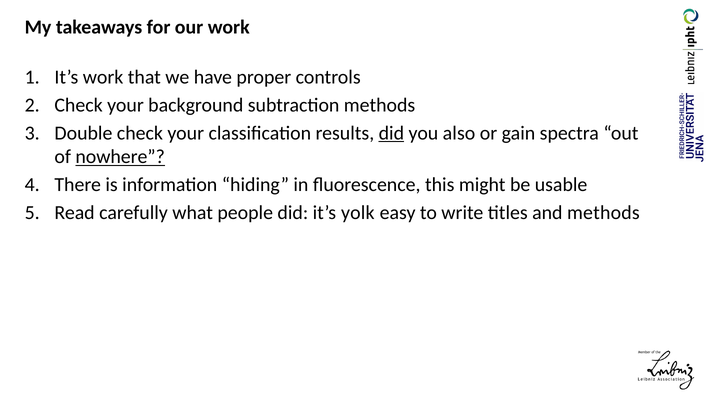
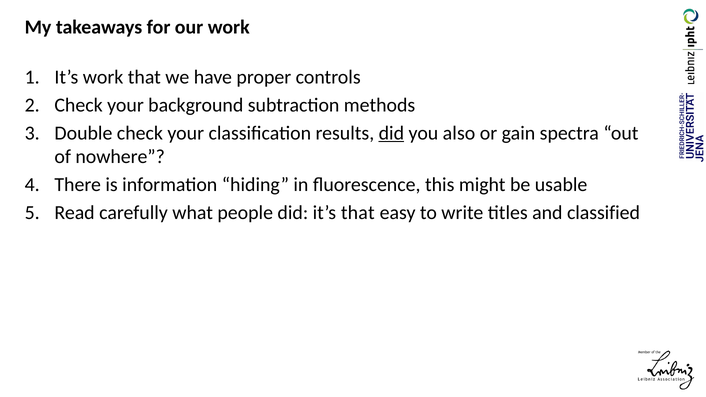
nowhere underline: present -> none (120, 157)
it’s yolk: yolk -> that (358, 213)
and methods: methods -> classified (604, 213)
